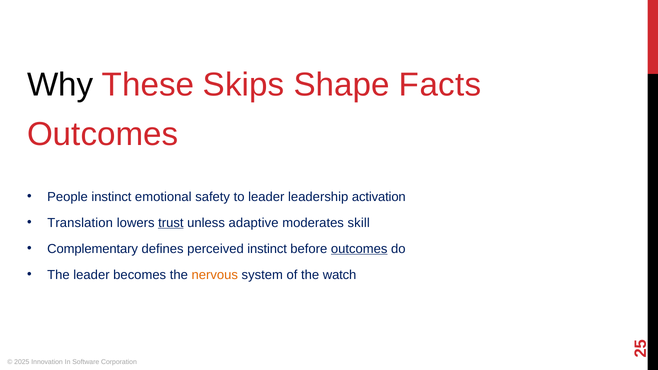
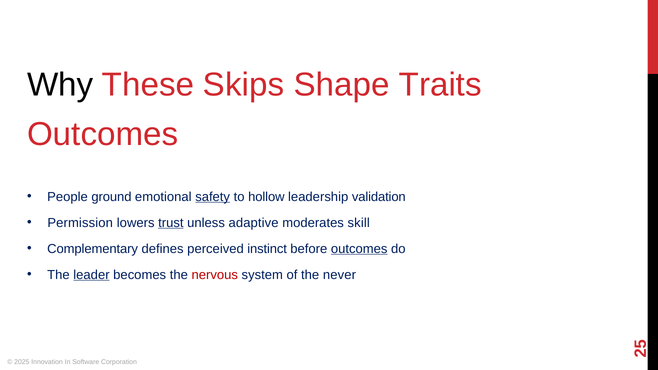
Facts: Facts -> Traits (440, 85)
People instinct: instinct -> ground (111, 197)
safety underline: none -> present (213, 197)
to leader: leader -> hollow (266, 197)
activation: activation -> validation (379, 197)
Translation: Translation -> Permission (80, 223)
leader underline: none -> present (91, 275)
nervous colour: orange -> red (215, 275)
watch: watch -> never (339, 275)
